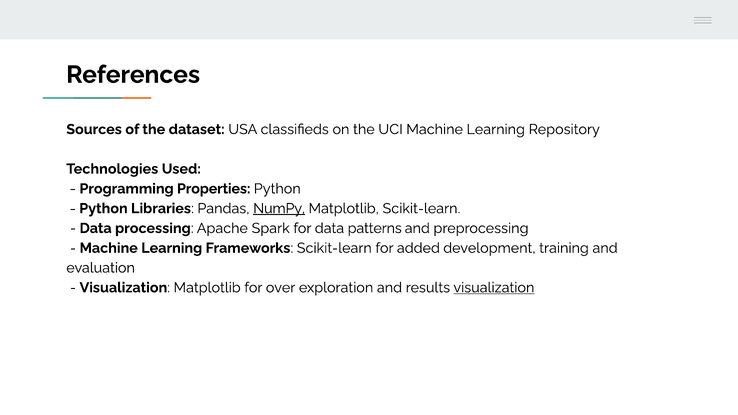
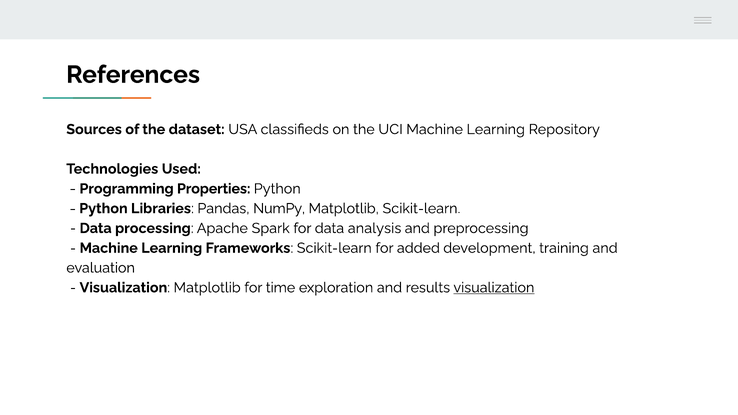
NumPy underline: present -> none (279, 209)
patterns: patterns -> analysis (375, 228)
over: over -> time (281, 288)
